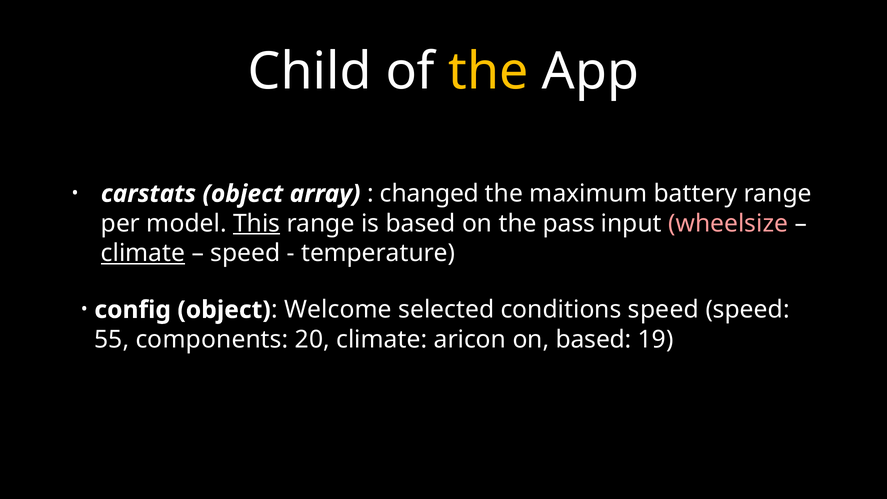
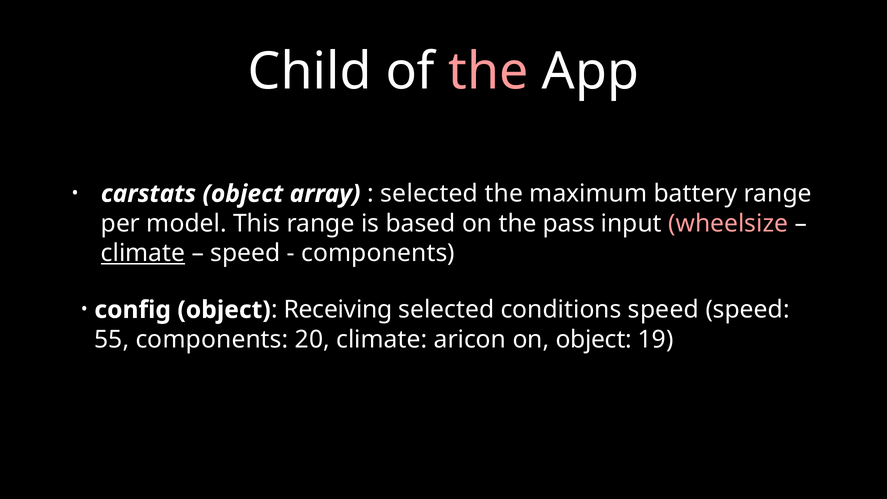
the colour: yellow -> pink (488, 72)
changed: changed -> selected (429, 194)
This underline: present -> none (257, 223)
temperature: temperature -> components (378, 253)
Welcome: Welcome -> Receiving (338, 310)
on based: based -> object (594, 339)
